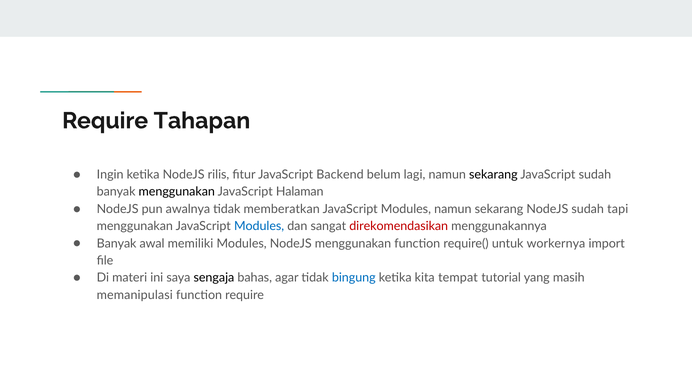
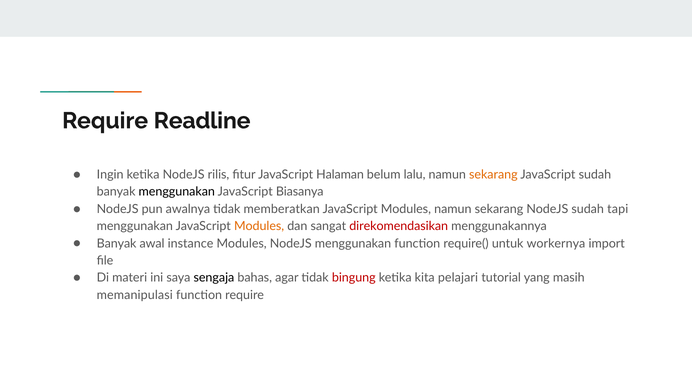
Tahapan: Tahapan -> Readline (202, 121)
Backend: Backend -> Halaman (340, 175)
lagi: lagi -> lalu (415, 175)
sekarang colour: black -> orange (493, 175)
Halaman: Halaman -> Biasanya (300, 192)
Modules colour: blue -> orange (259, 226)
memiliki: memiliki -> instance (191, 244)
bingung colour: blue -> red (354, 278)
tempat: tempat -> pelajari (458, 278)
